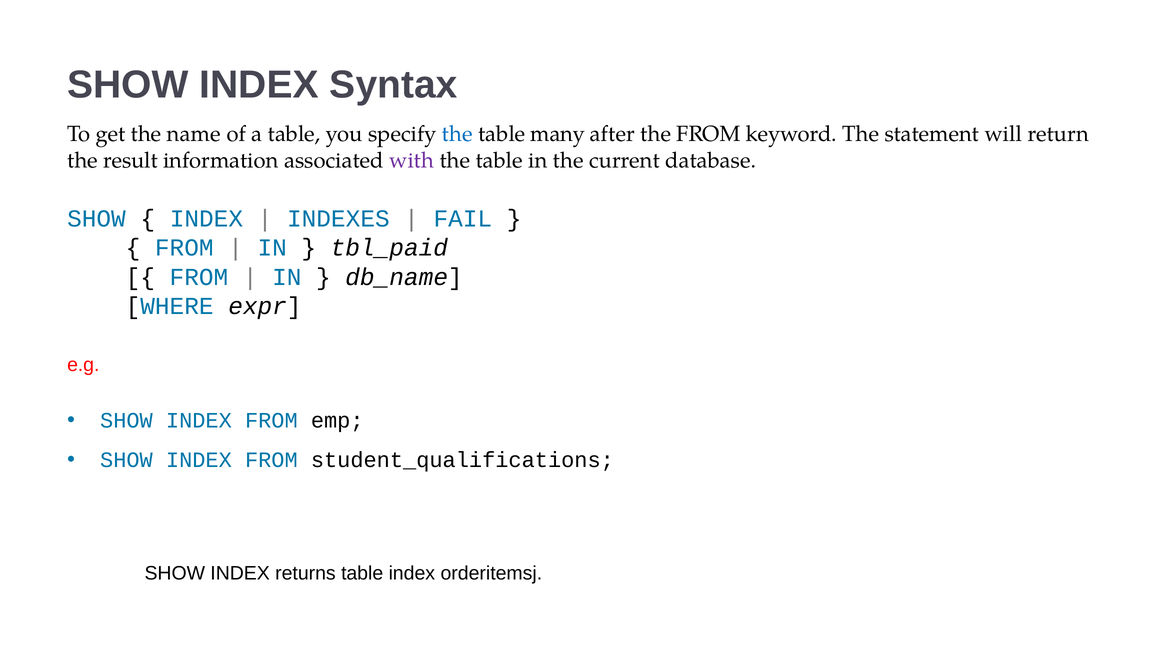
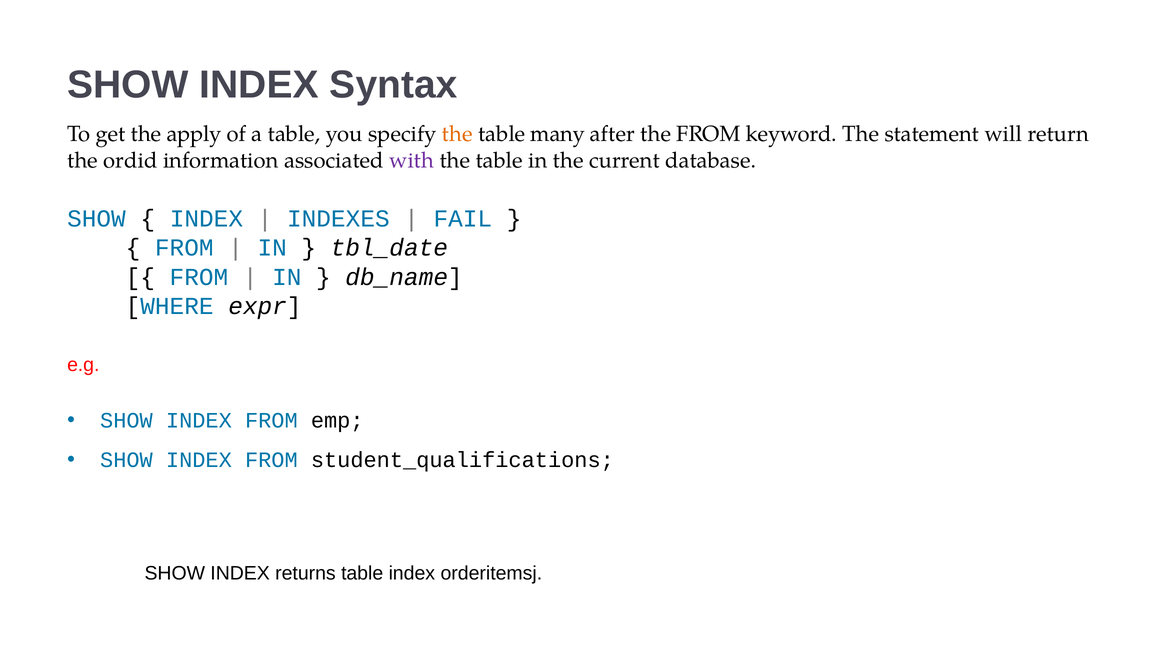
name: name -> apply (194, 134)
the colour: blue -> orange (457, 134)
result: result -> ordid (130, 160)
tbl_paid: tbl_paid -> tbl_date (389, 248)
